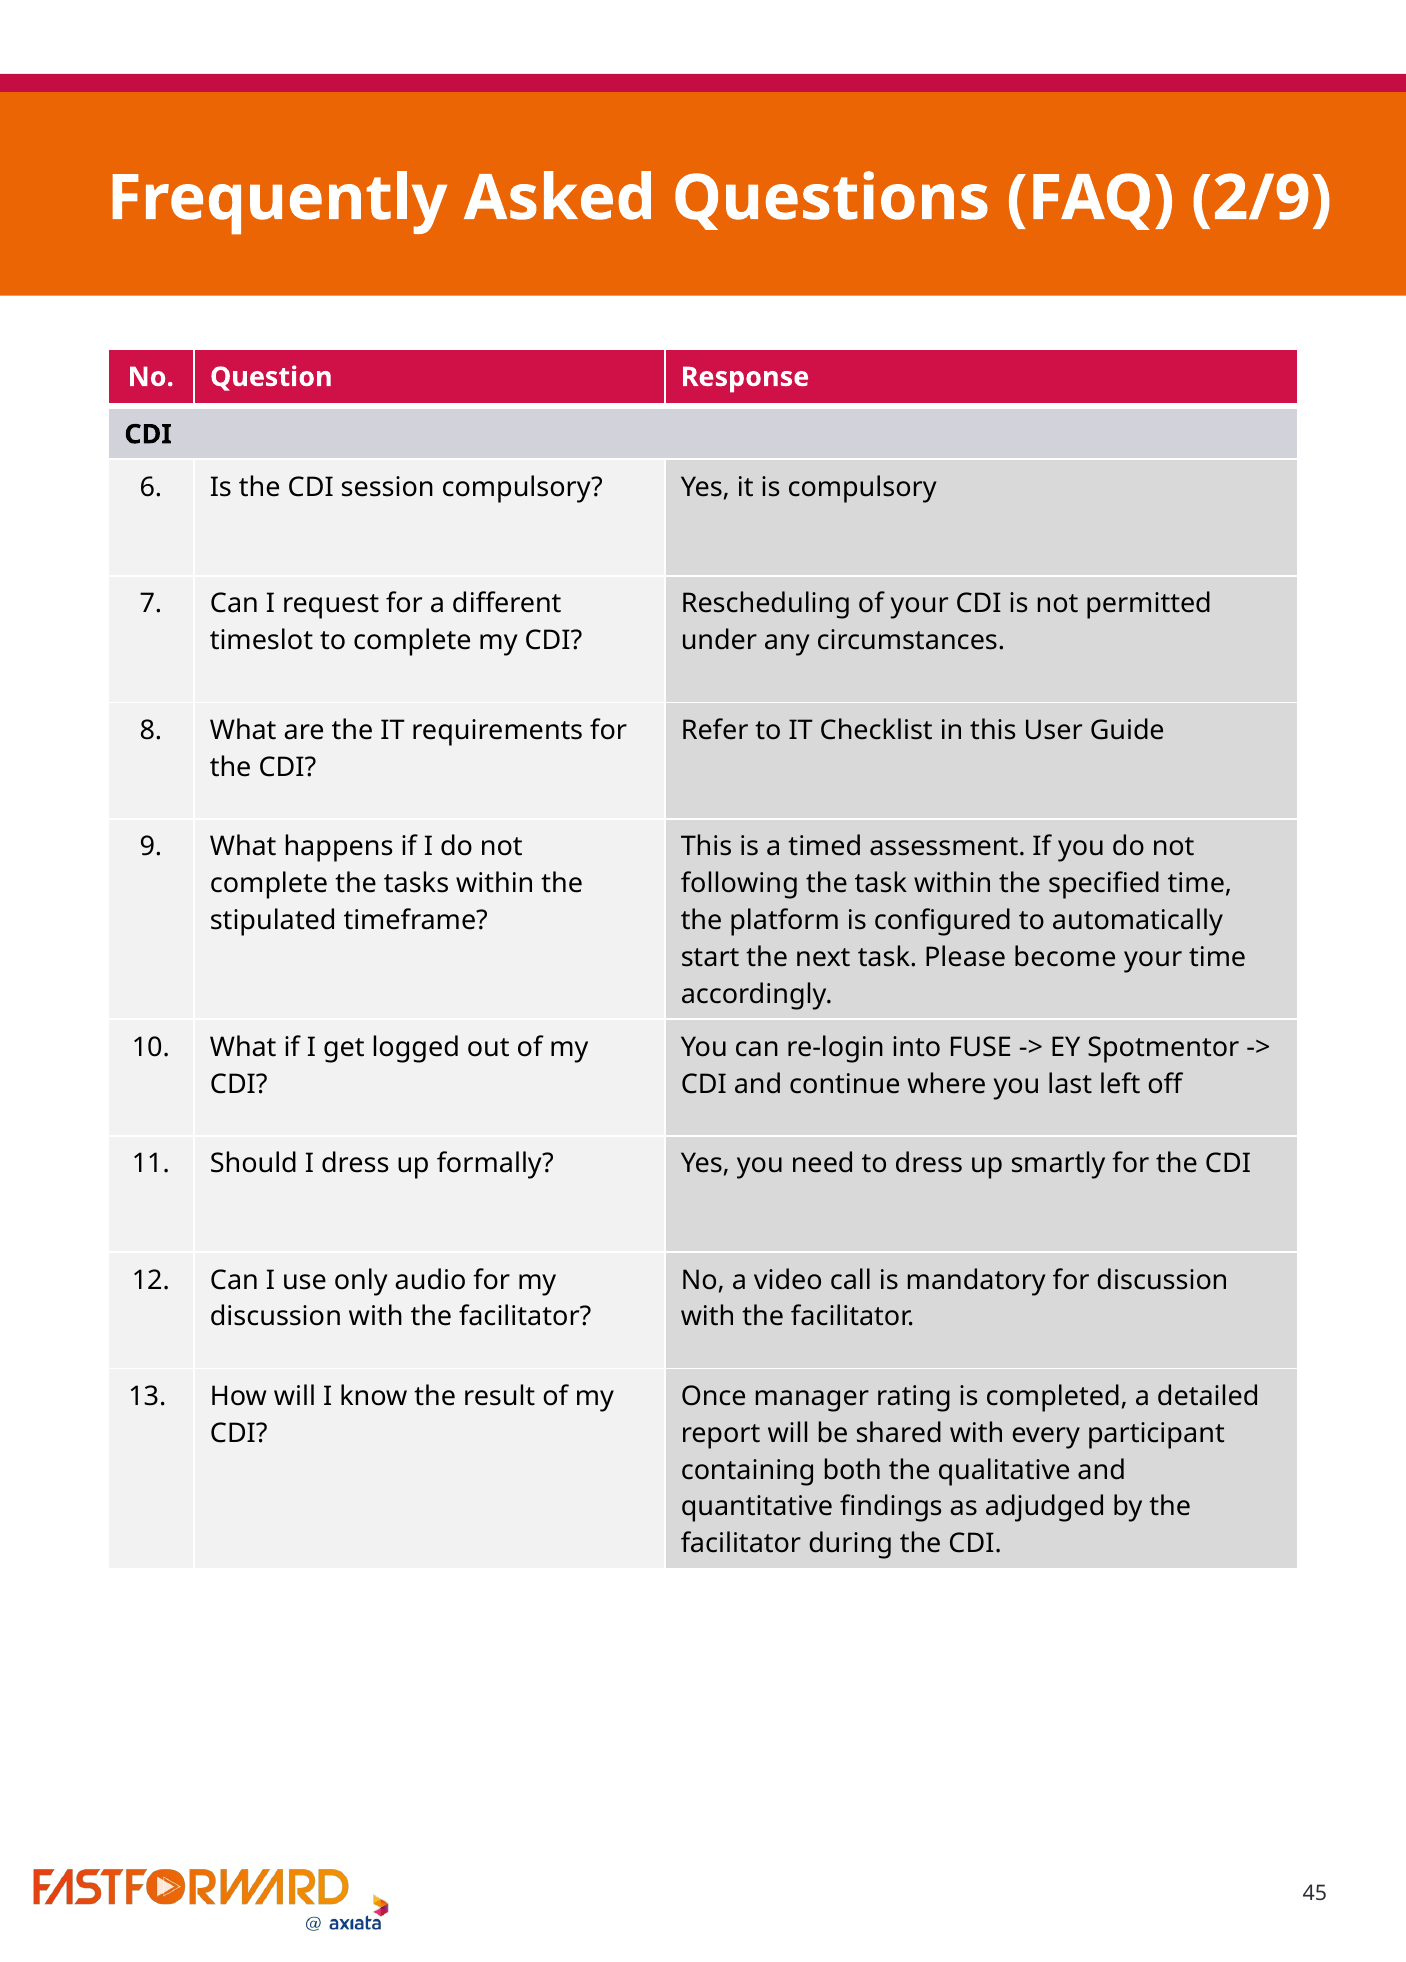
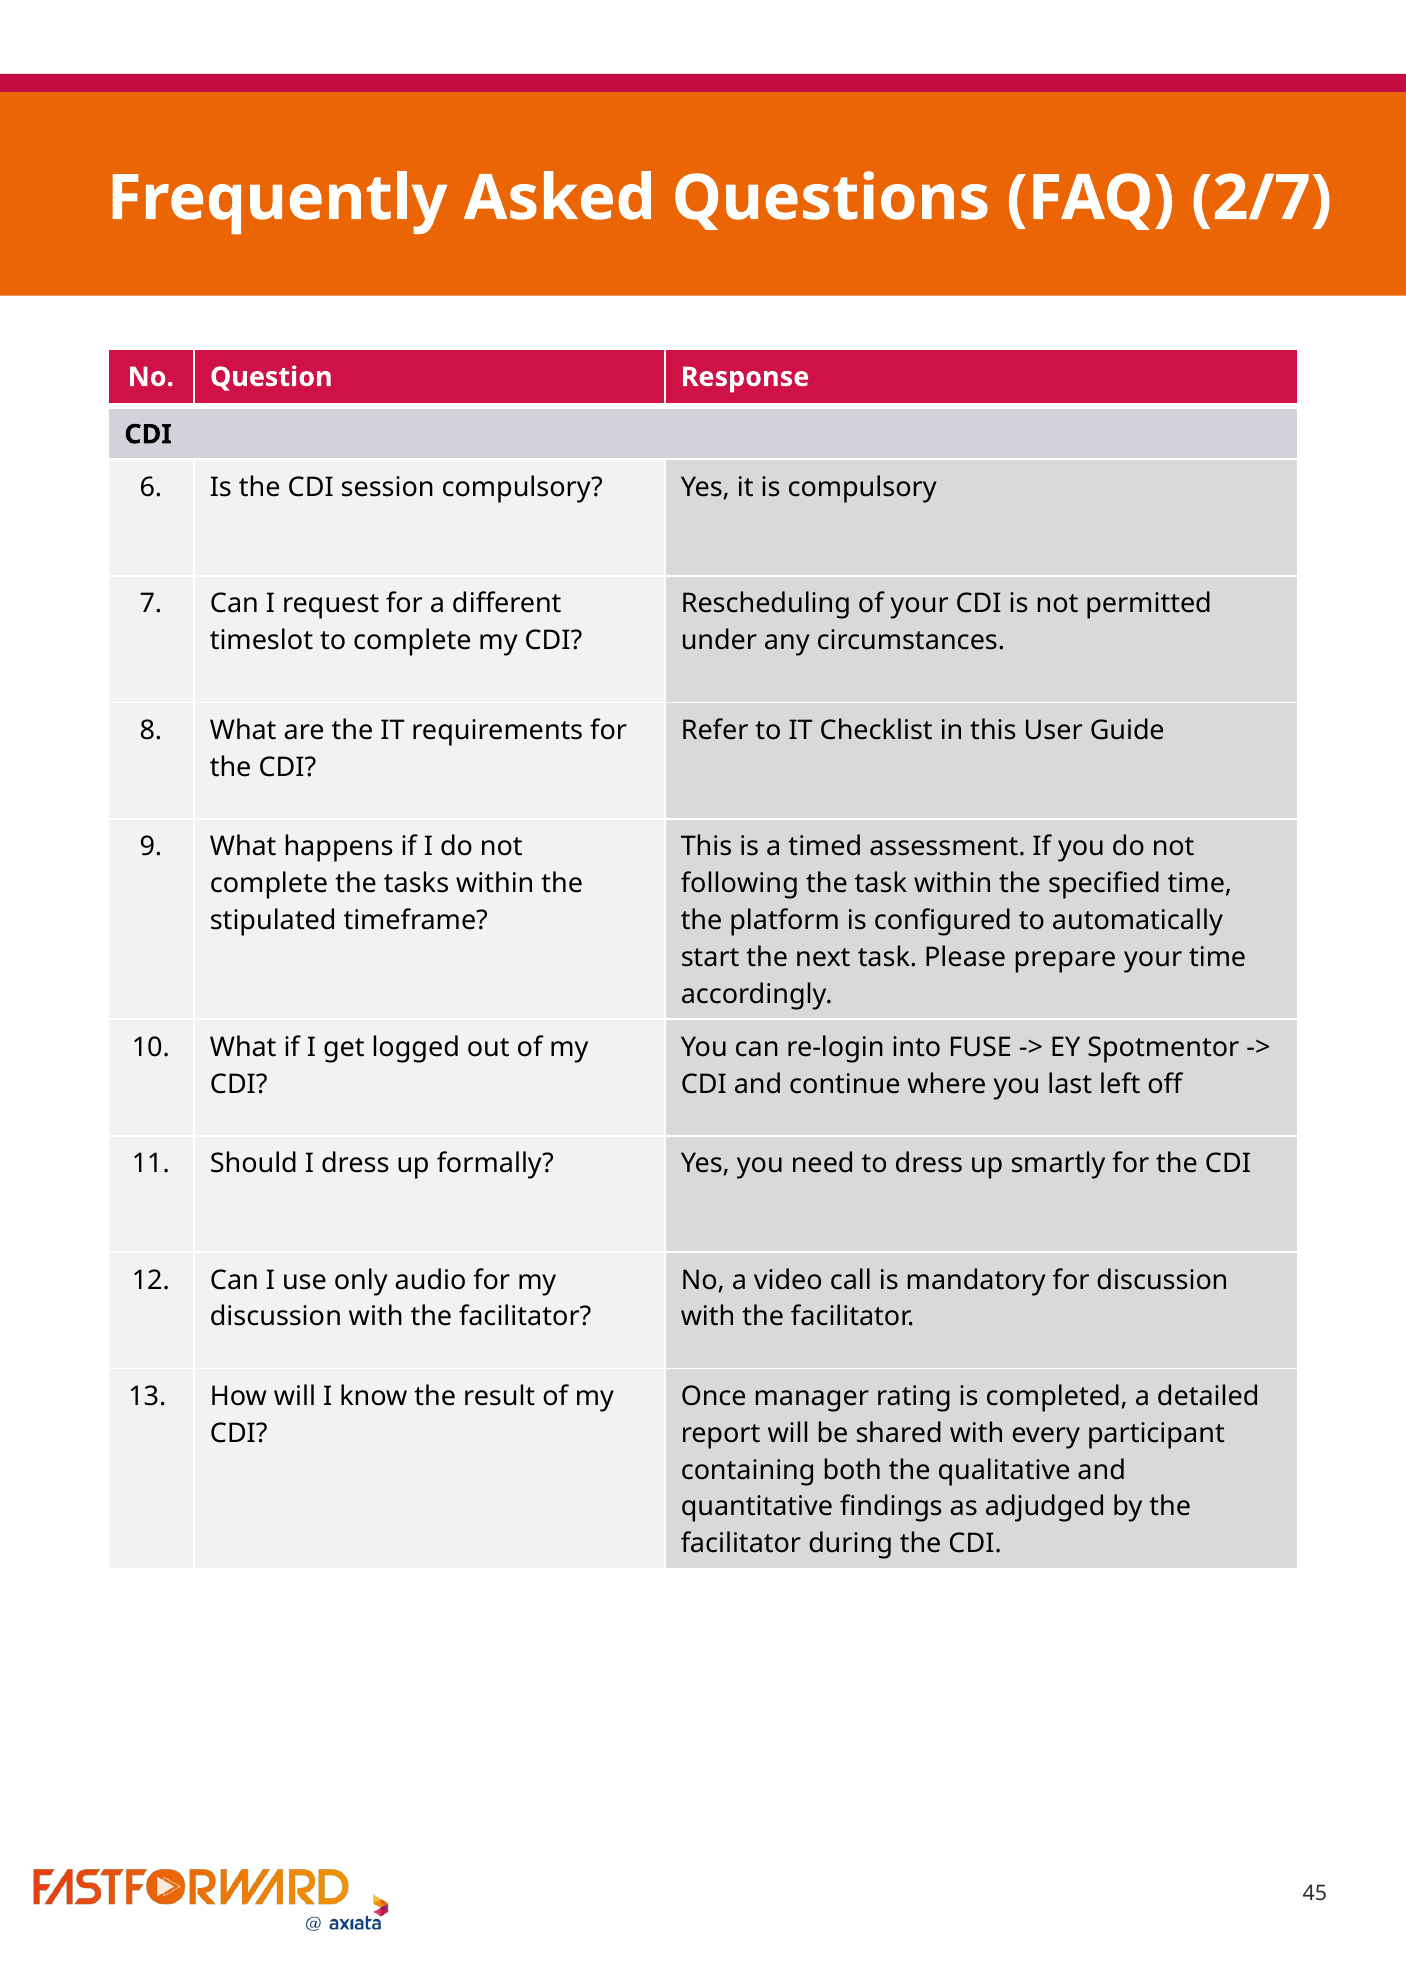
2/9: 2/9 -> 2/7 (1261, 198)
become: become -> prepare (1065, 957)
